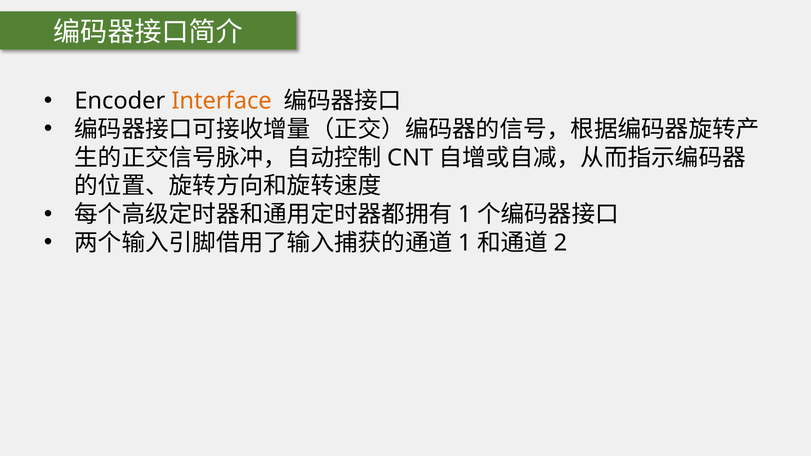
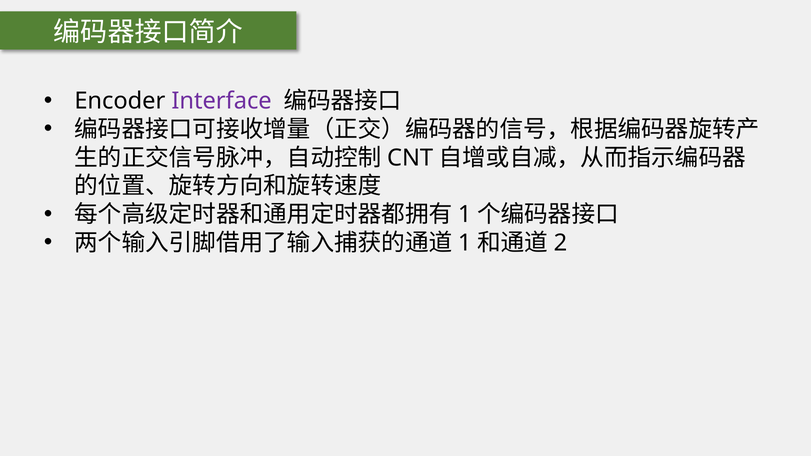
Interface colour: orange -> purple (222, 101)
